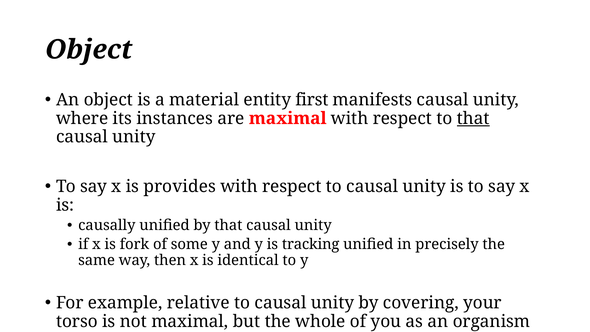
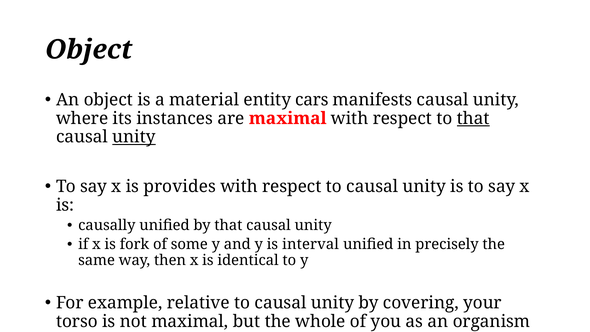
first: first -> cars (312, 100)
unity underline: none -> present (134, 137)
tracking: tracking -> interval (311, 244)
